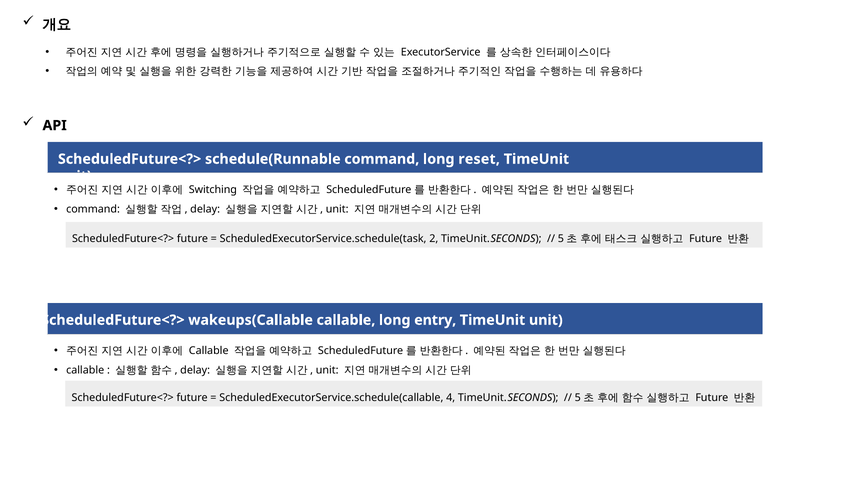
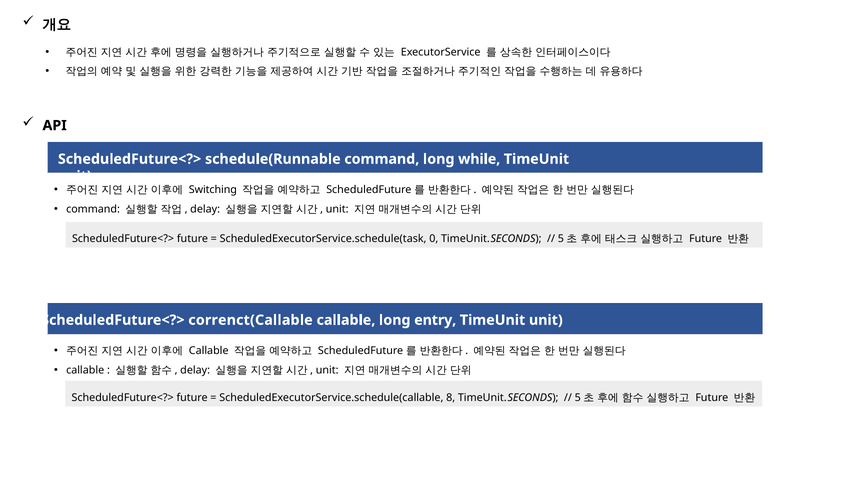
reset: reset -> while (479, 159)
2: 2 -> 0 (434, 239)
wakeups(Callable: wakeups(Callable -> correnct(Callable (250, 320)
4: 4 -> 8 (451, 398)
